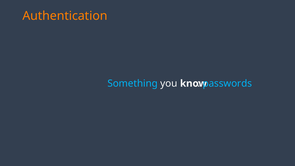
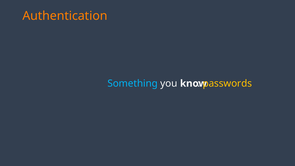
passwords colour: light blue -> yellow (227, 83)
